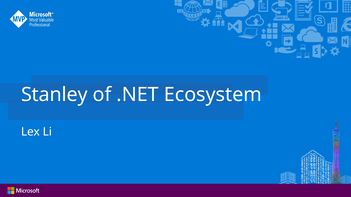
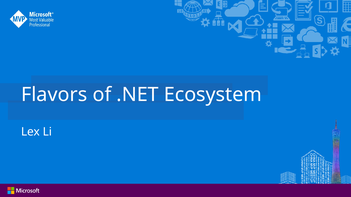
Stanley: Stanley -> Flavors (54, 95)
